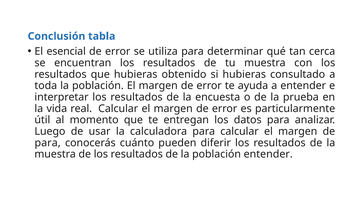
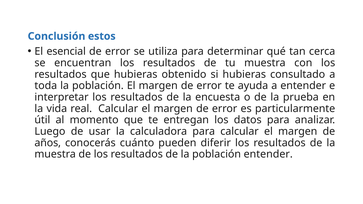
tabla: tabla -> estos (102, 36)
para: para -> años (48, 143)
